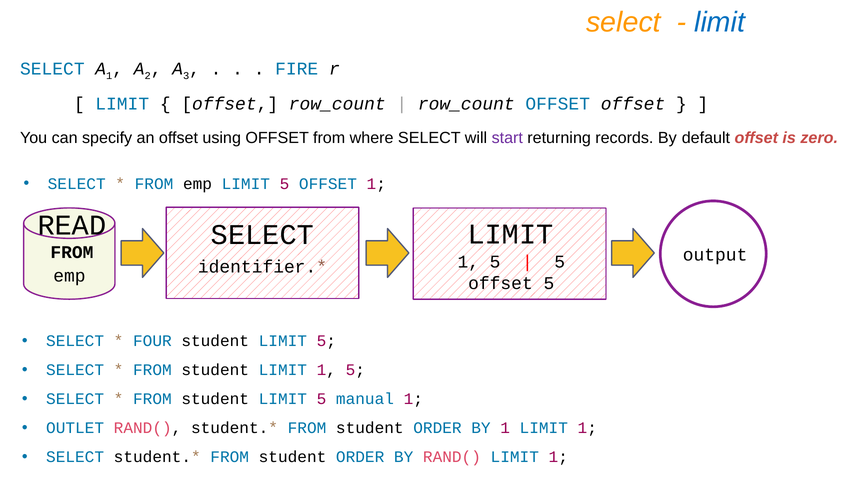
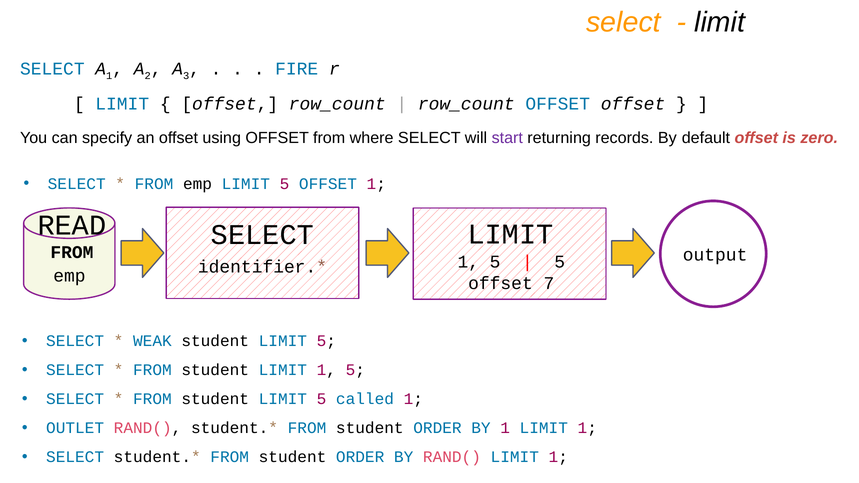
limit colour: blue -> black (720, 22)
offset 5: 5 -> 7 (549, 283)
FOUR: FOUR -> WEAK (152, 341)
manual: manual -> called (365, 399)
